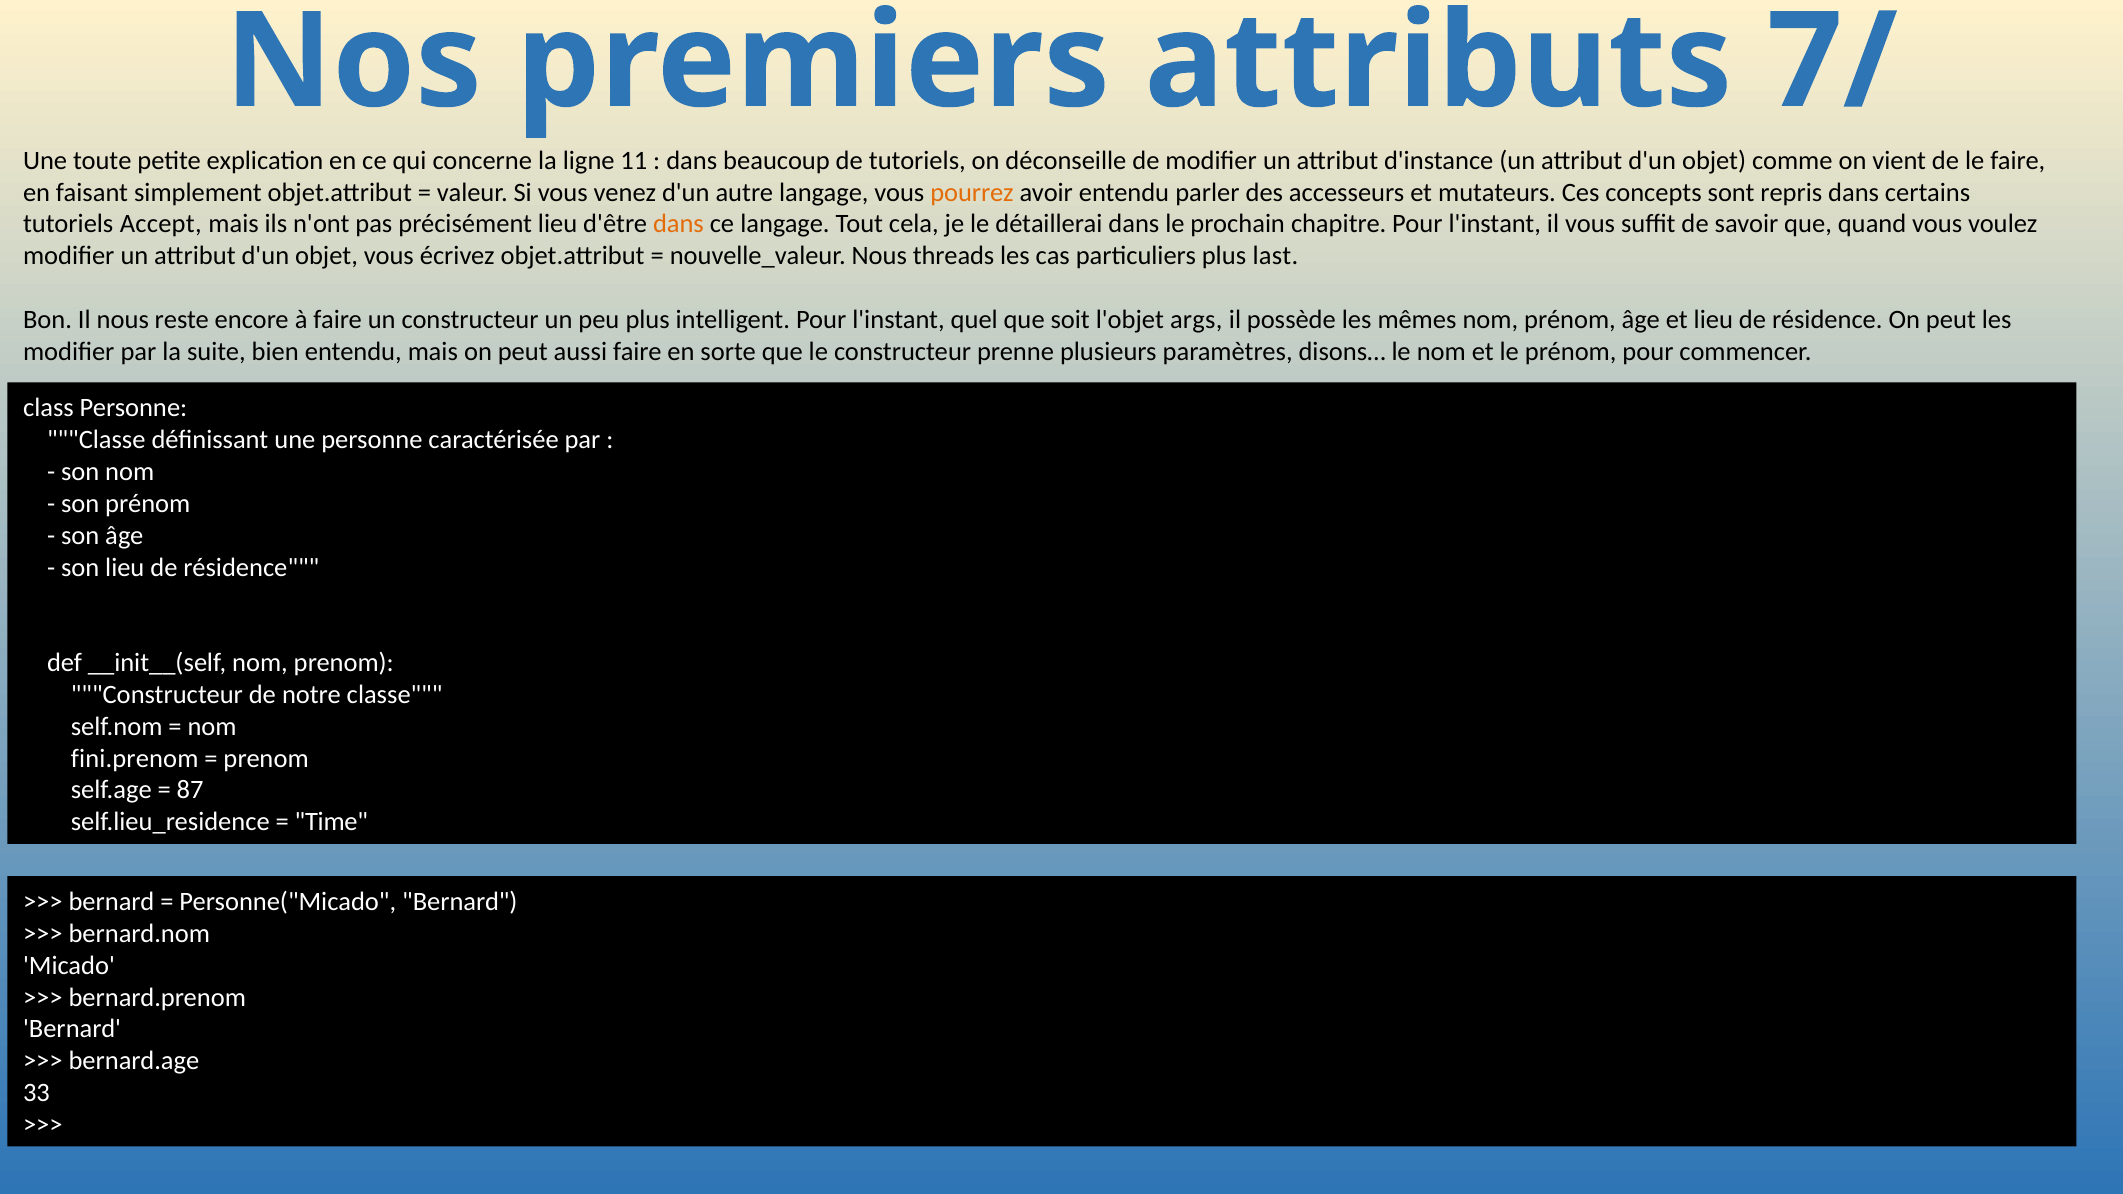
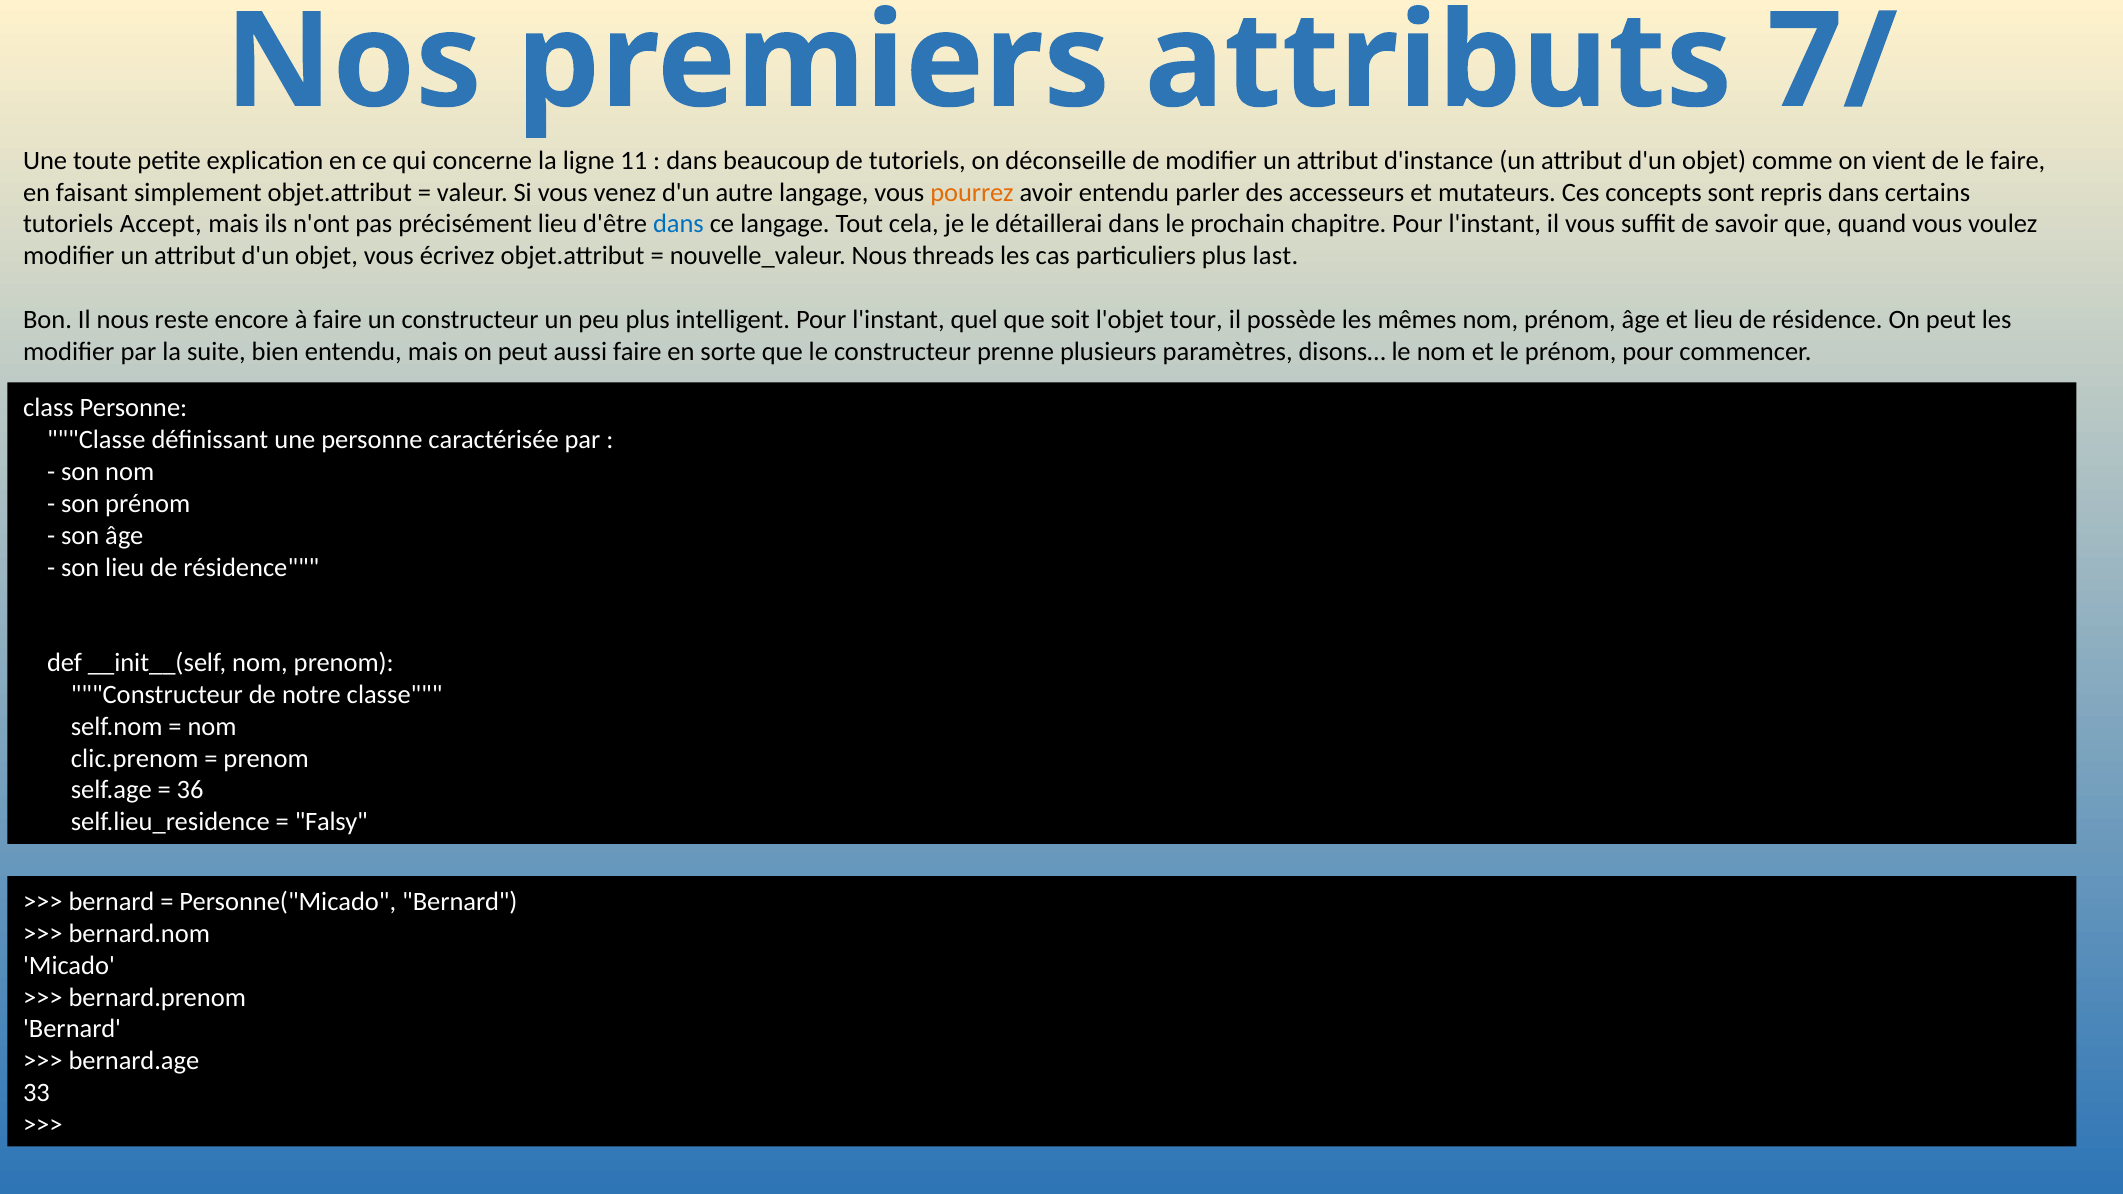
dans colour: orange -> blue (678, 224)
args: args -> tour (1196, 320)
fini.prenom: fini.prenom -> clic.prenom (135, 758)
87: 87 -> 36 (190, 790)
Time: Time -> Falsy (331, 822)
